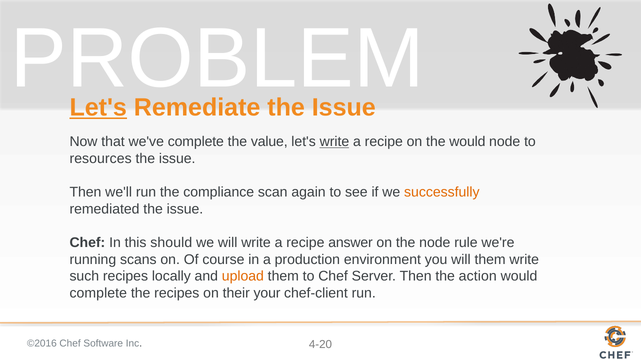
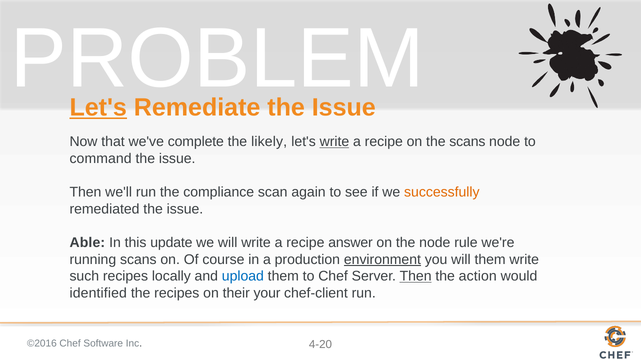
value: value -> likely (269, 142)
the would: would -> scans (467, 142)
resources: resources -> command (101, 159)
Chef: Chef -> Able (87, 243)
should: should -> update (171, 243)
environment underline: none -> present (382, 260)
upload colour: orange -> blue (243, 277)
Then underline: none -> present (416, 277)
complete: complete -> identified (98, 294)
